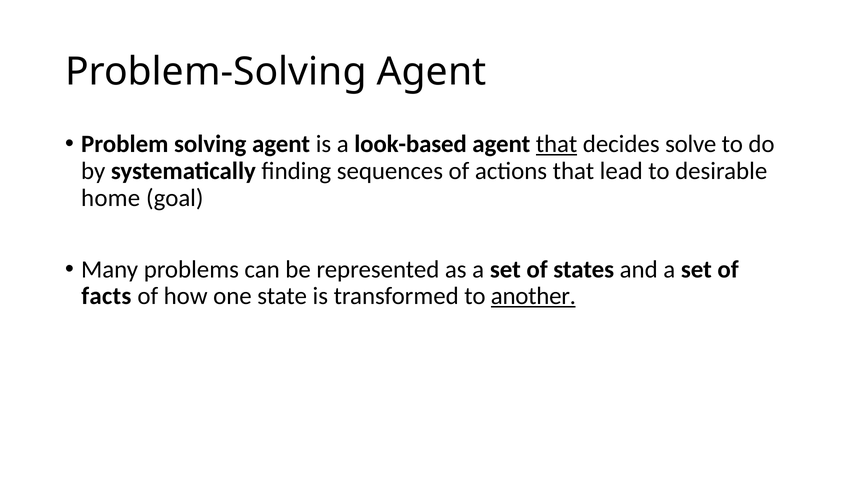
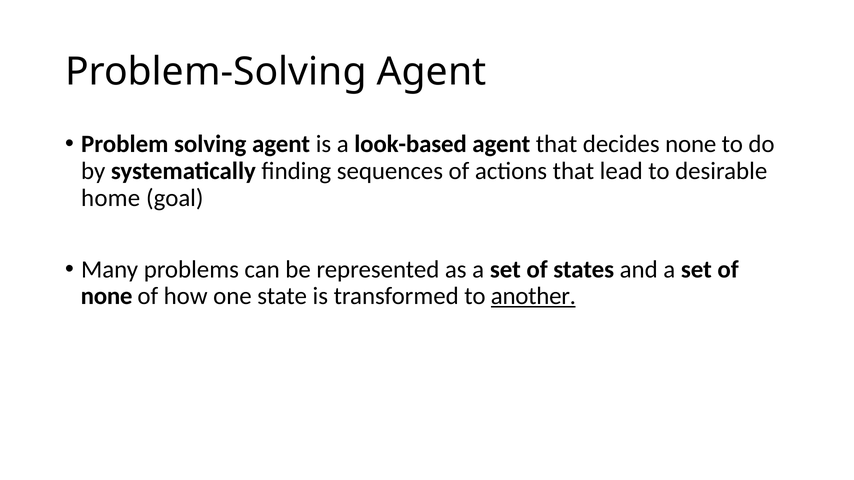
that underline: present -> none (557, 144)
decides solve: solve -> none (691, 144)
facts: facts -> none (107, 296)
